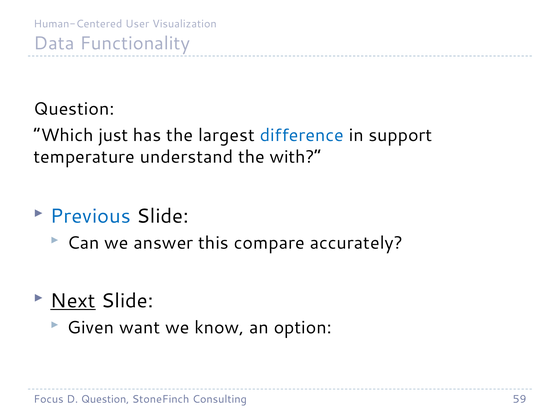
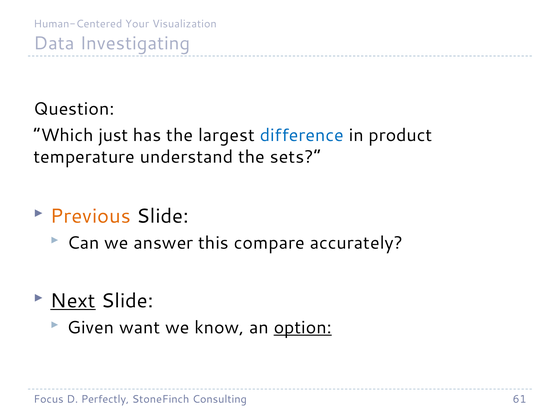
User: User -> Your (137, 24)
Functionality: Functionality -> Investigating (135, 43)
support: support -> product (400, 135)
with: with -> sets (295, 157)
Previous colour: blue -> orange (91, 216)
option underline: none -> present (303, 327)
D Question: Question -> Perfectly (105, 399)
59: 59 -> 61 (520, 399)
